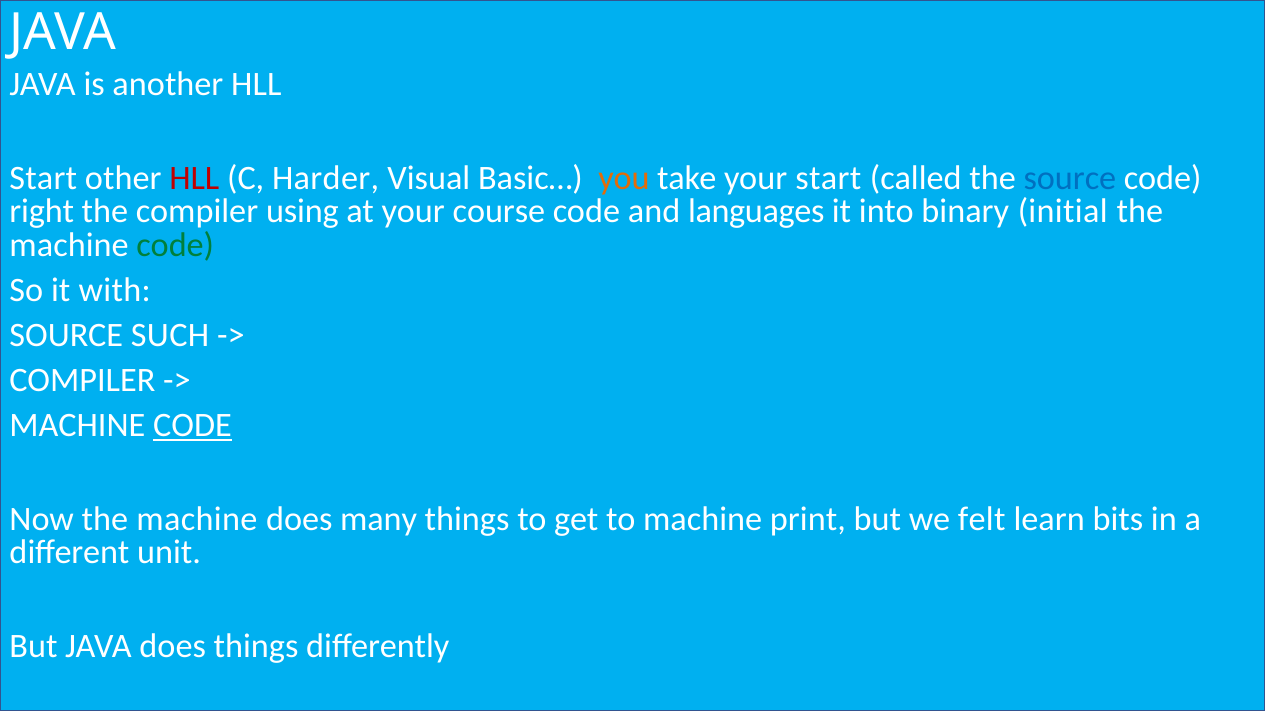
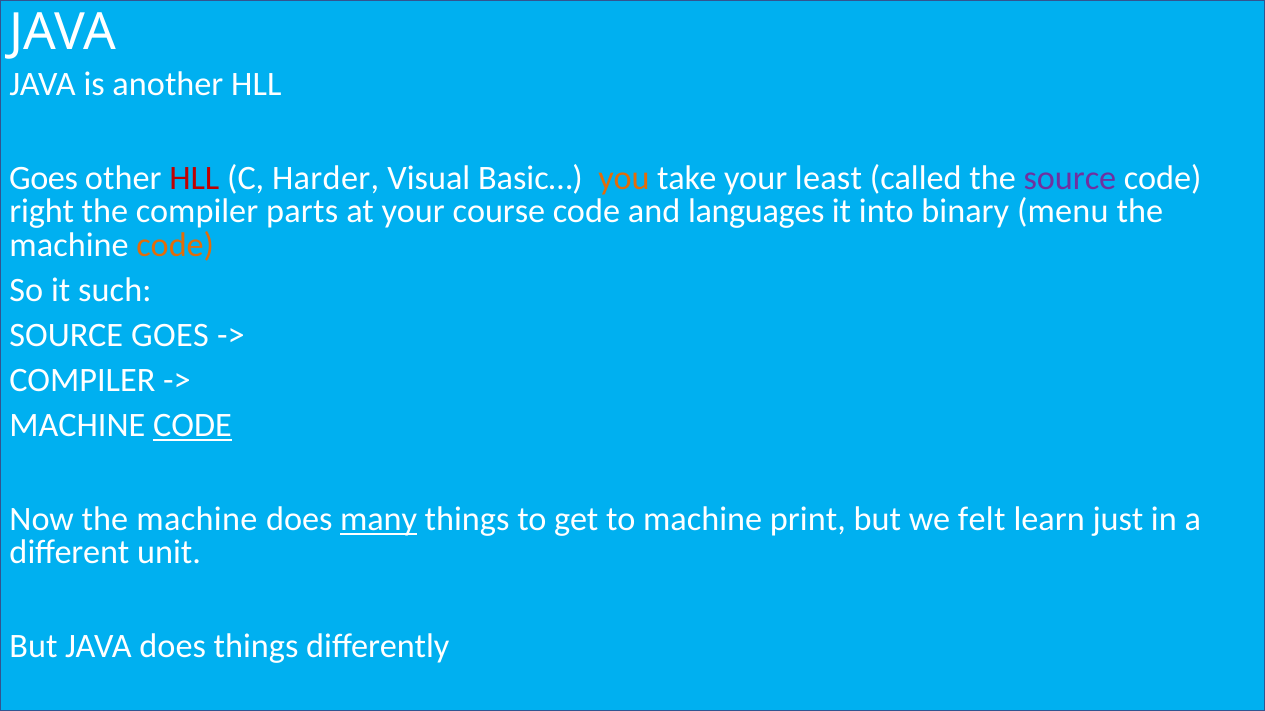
Start: Start -> Goes (44, 179)
your start: start -> least (828, 179)
source colour: blue -> purple (1070, 179)
using: using -> parts (302, 212)
initial: initial -> menu (1063, 212)
code colour: green -> orange (175, 245)
with: with -> such (115, 290)
SOURCE SUCH: SUCH -> GOES (170, 335)
many underline: none -> present (379, 520)
bits: bits -> just (1118, 520)
